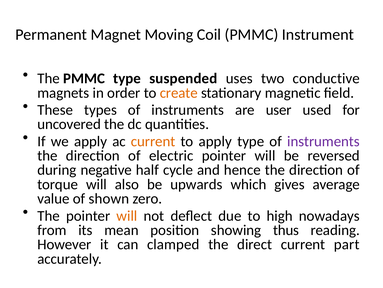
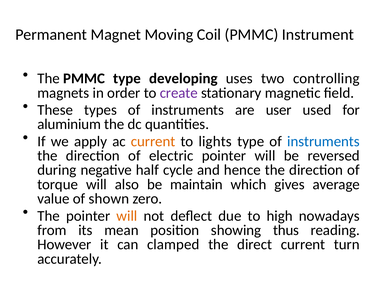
suspended: suspended -> developing (183, 78)
conductive: conductive -> controlling (326, 78)
create colour: orange -> purple (179, 93)
uncovered: uncovered -> aluminium (69, 124)
to apply: apply -> lights (215, 141)
instruments colour: purple -> blue (323, 141)
upwards: upwards -> maintain (196, 184)
part: part -> turn (347, 244)
